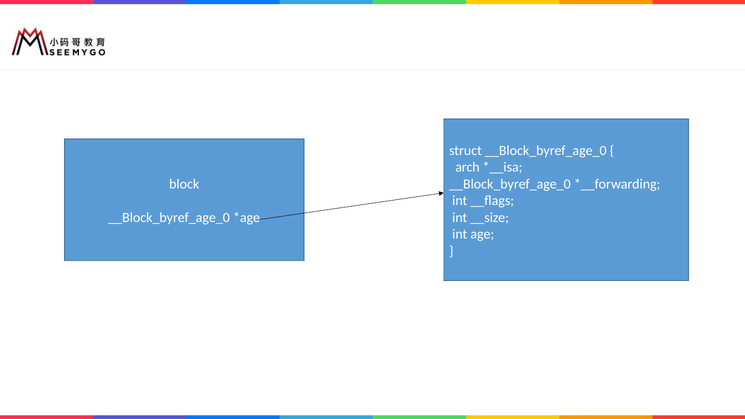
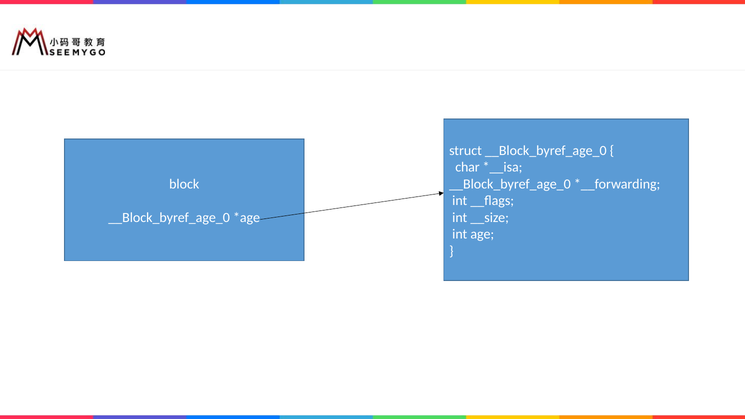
arch: arch -> char (467, 167)
